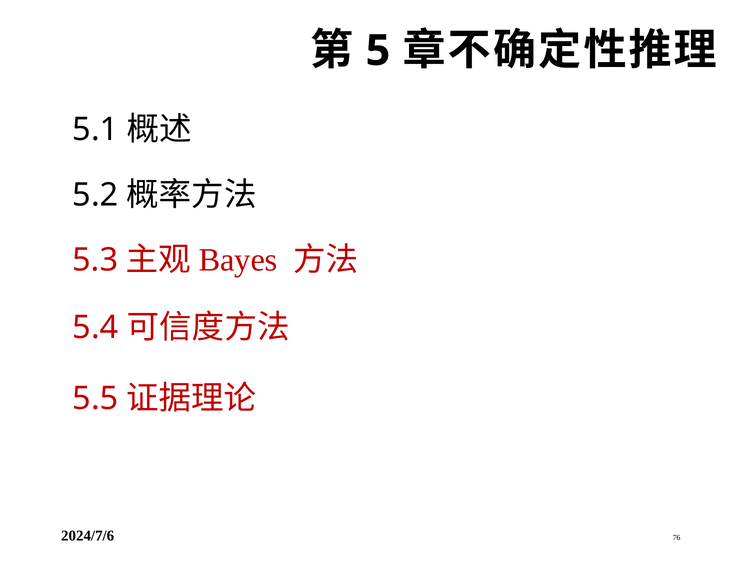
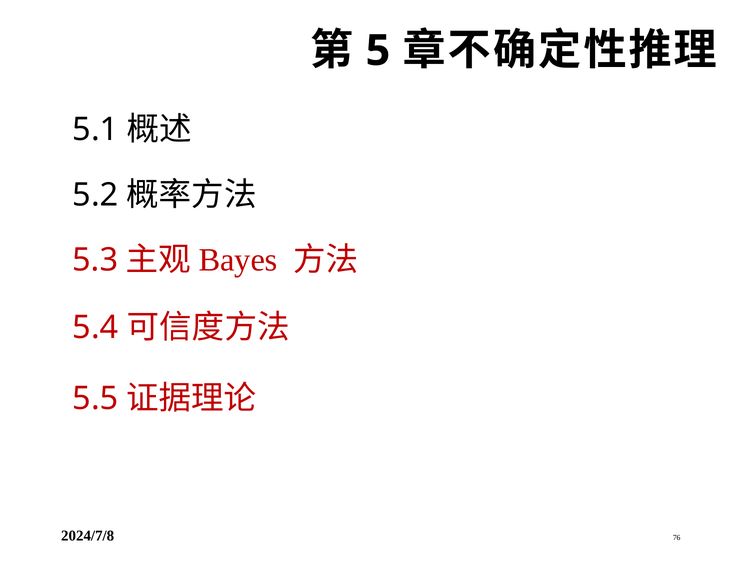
2024/7/6: 2024/7/6 -> 2024/7/8 (88, 535)
